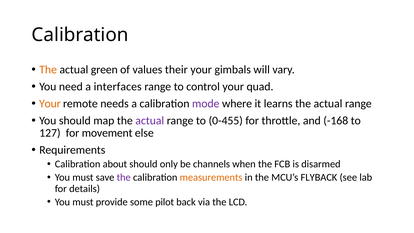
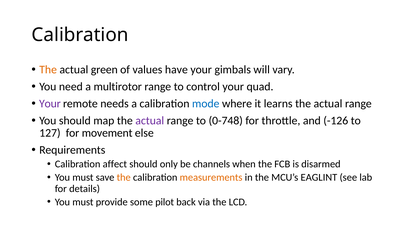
their: their -> have (176, 70)
interfaces: interfaces -> multirotor (118, 87)
Your colour: orange -> purple (50, 104)
mode colour: purple -> blue (206, 104)
0-455: 0-455 -> 0-748 (226, 120)
-168: -168 -> -126 (336, 120)
about: about -> affect (115, 164)
the colour: purple -> orange (124, 177)
FLYBACK: FLYBACK -> EAGLINT (319, 177)
